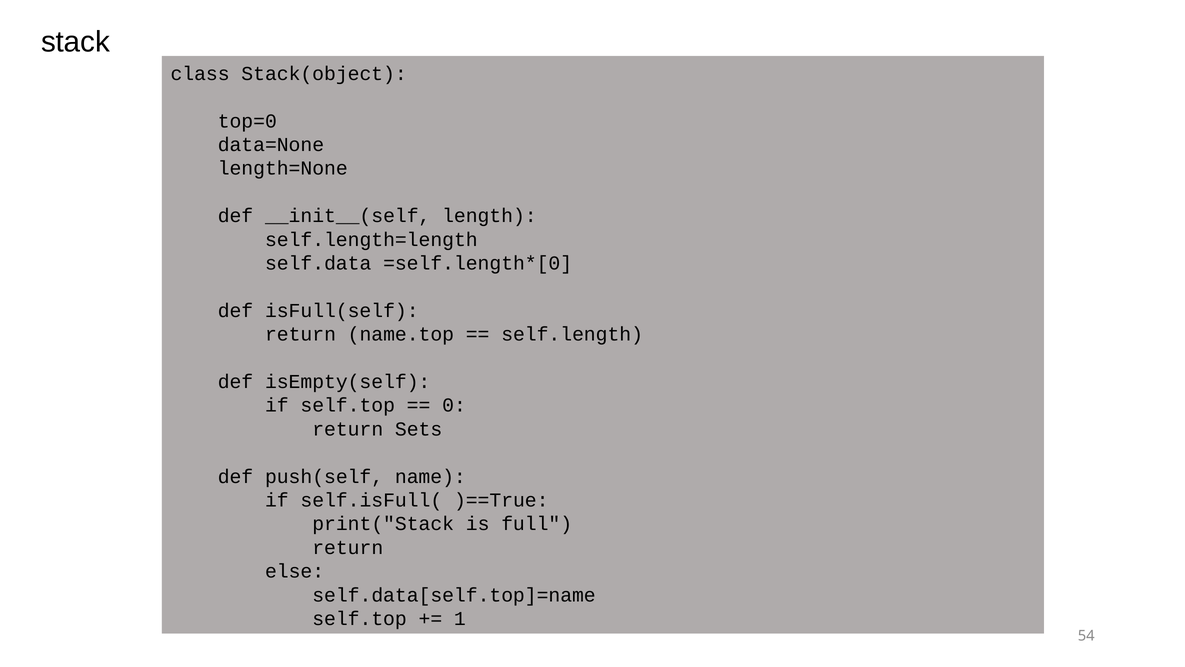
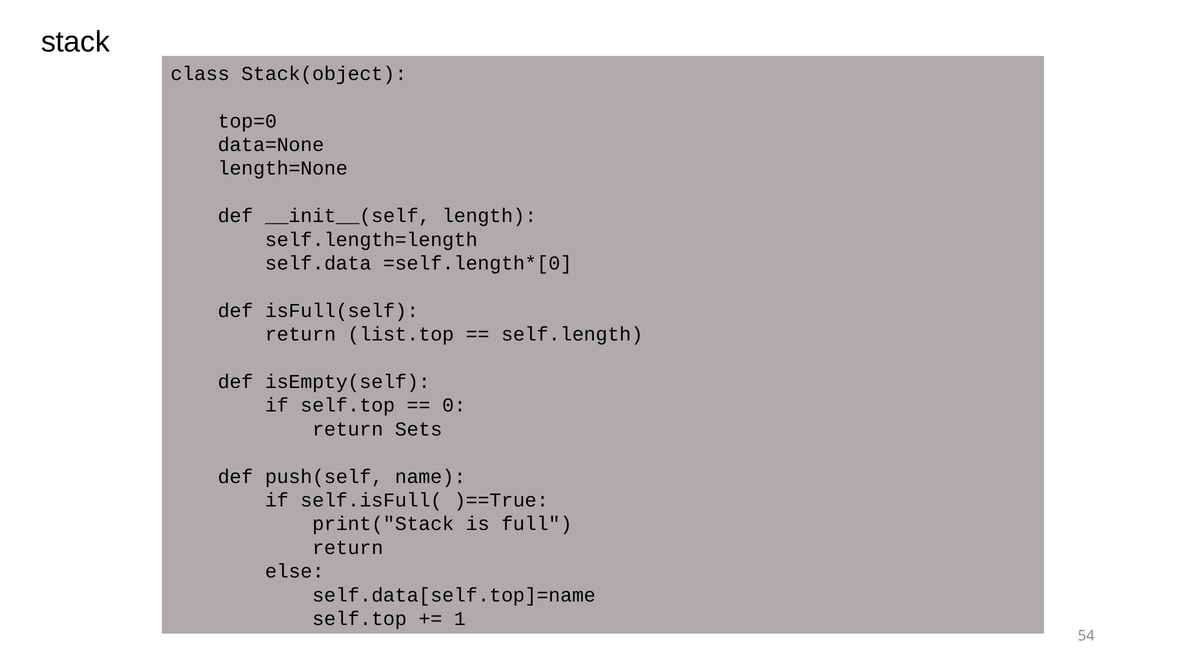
name.top: name.top -> list.top (401, 334)
